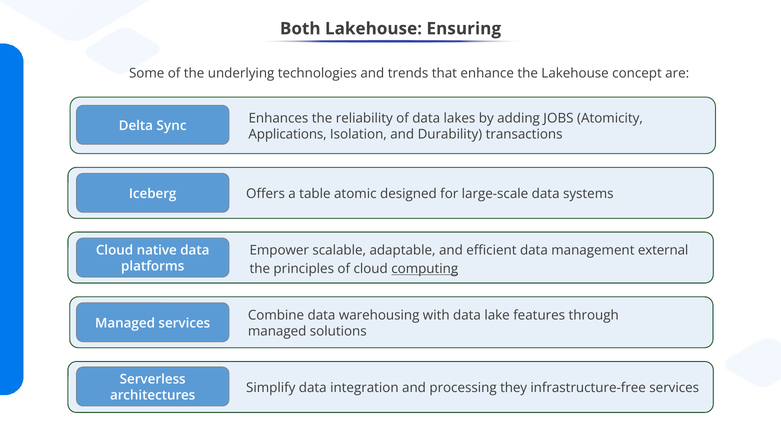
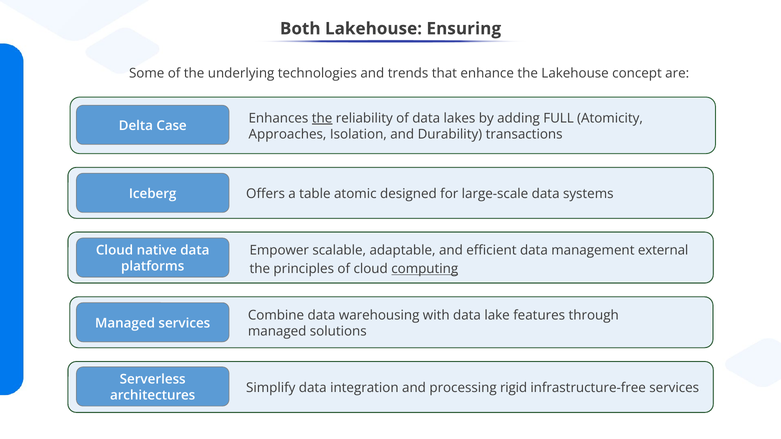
the underline: none -> present (322, 118)
JOBS: JOBS -> FULL (559, 118)
Sync: Sync -> Case (172, 126)
Applications: Applications -> Approaches (288, 134)
they: they -> rigid (514, 388)
